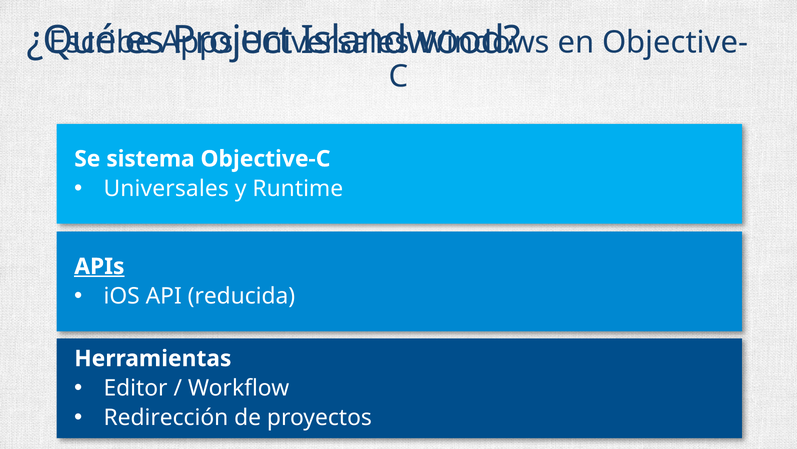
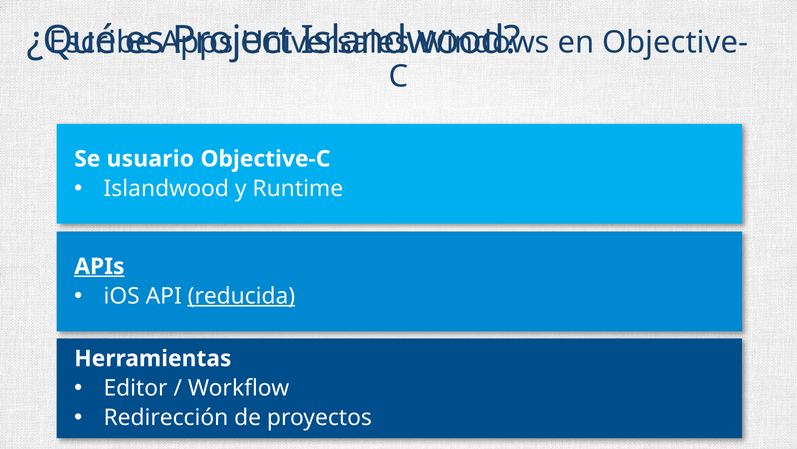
sistema: sistema -> usuario (150, 159)
Universales: Universales -> Islandwood (166, 188)
reducida underline: none -> present (241, 296)
